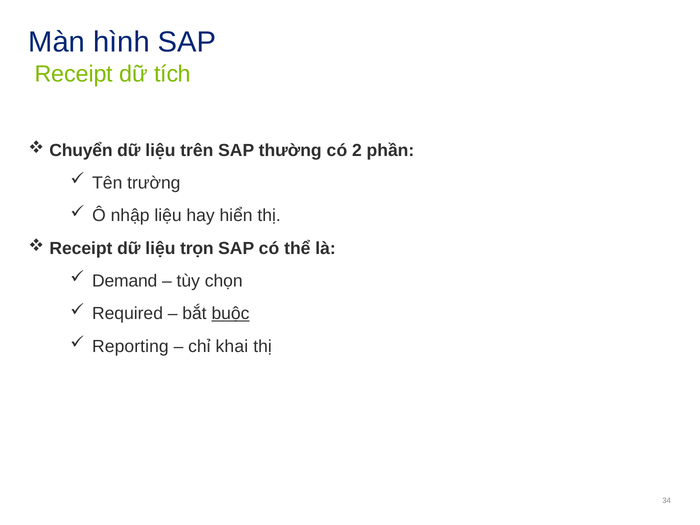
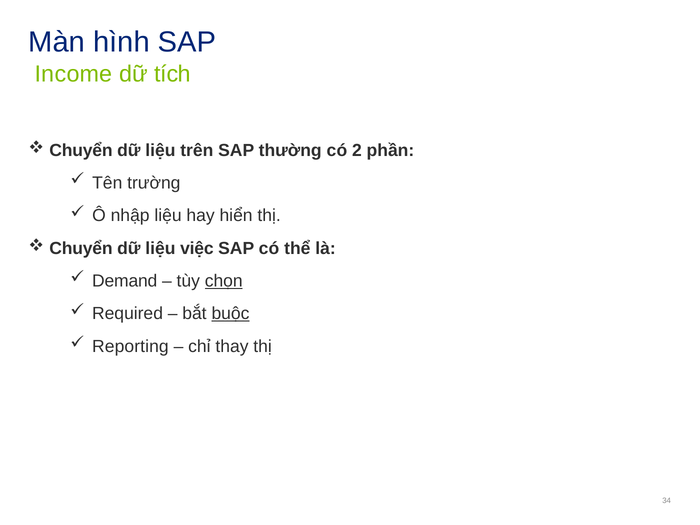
Receipt: Receipt -> Income (74, 74)
Receipt: Receipt -> Chuyển (81, 248)
trọn: trọn -> việc (197, 248)
chọn underline: none -> present (224, 281)
khai: khai -> thay (232, 346)
